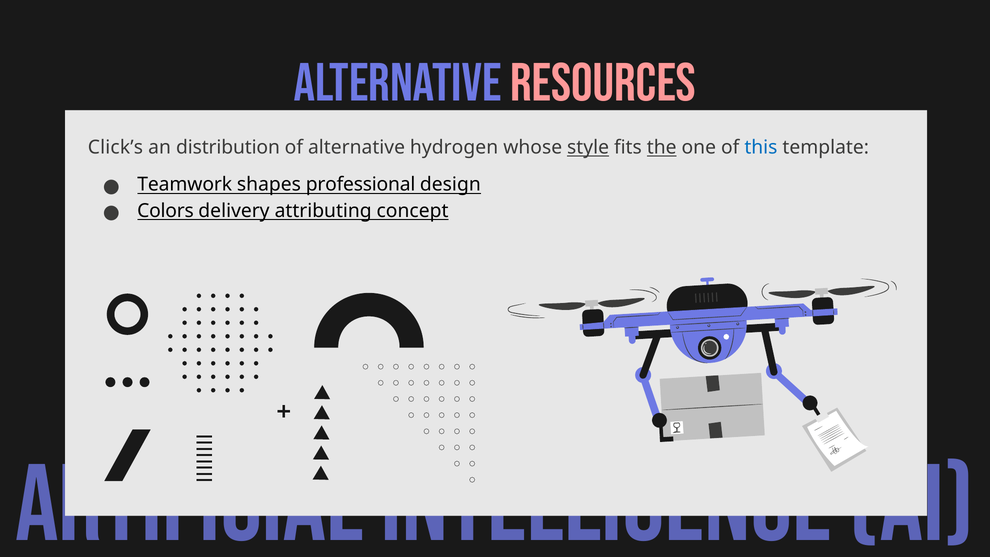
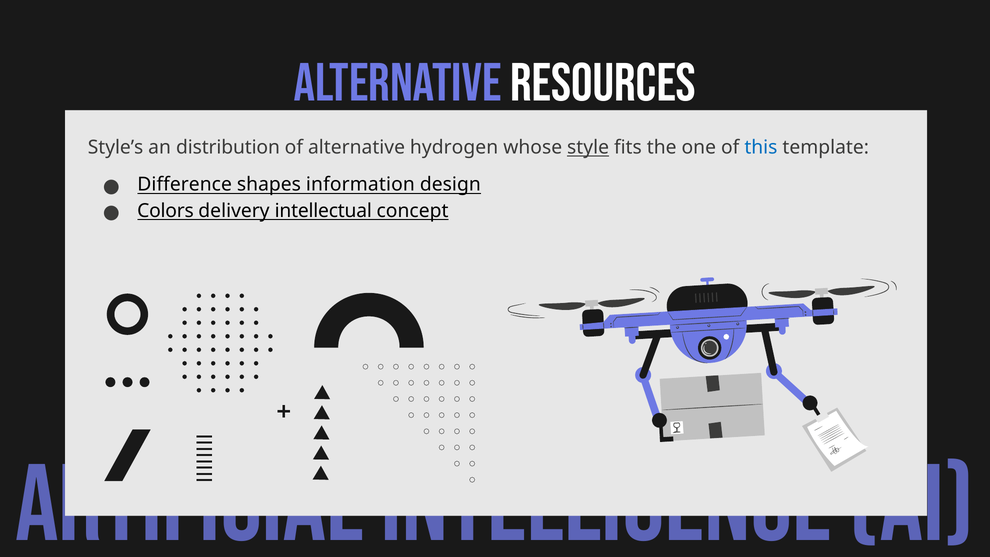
RESOURCES colour: pink -> white (603, 83)
Click’s: Click’s -> Style’s (116, 148)
the underline: present -> none (662, 148)
Teamwork: Teamwork -> Difference (185, 184)
professional: professional -> information (360, 184)
attributing: attributing -> intellectual (323, 211)
